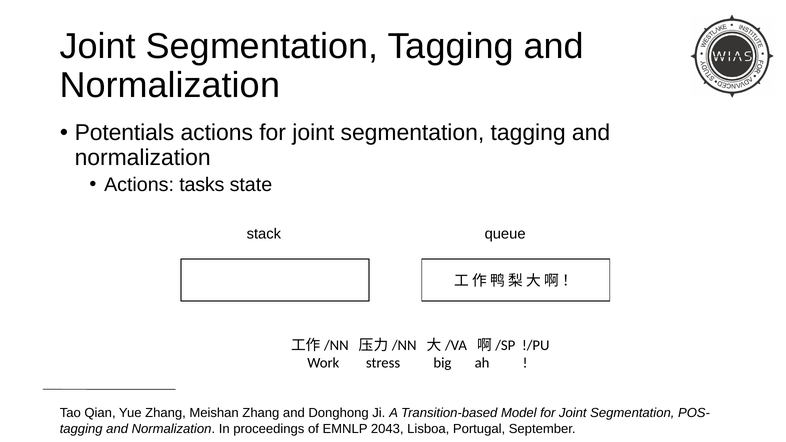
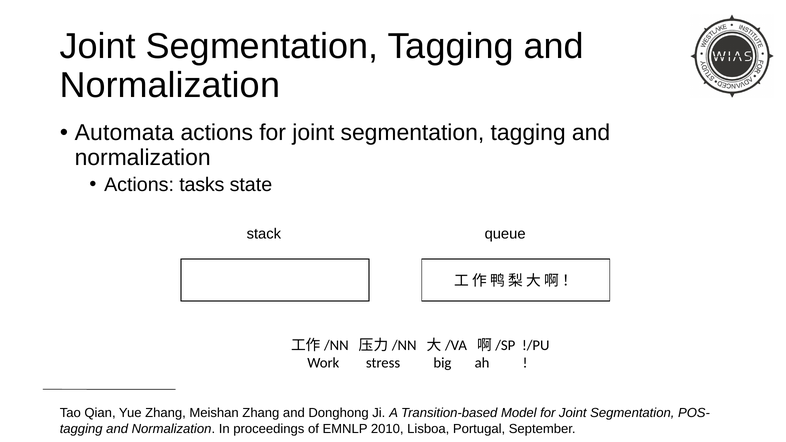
Potentials: Potentials -> Automata (124, 133)
2043: 2043 -> 2010 (387, 429)
